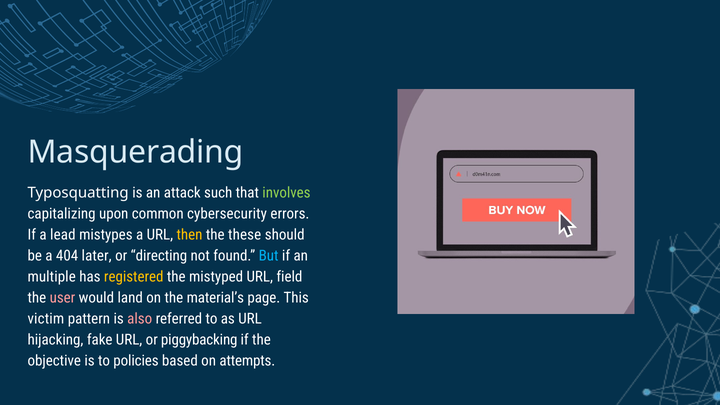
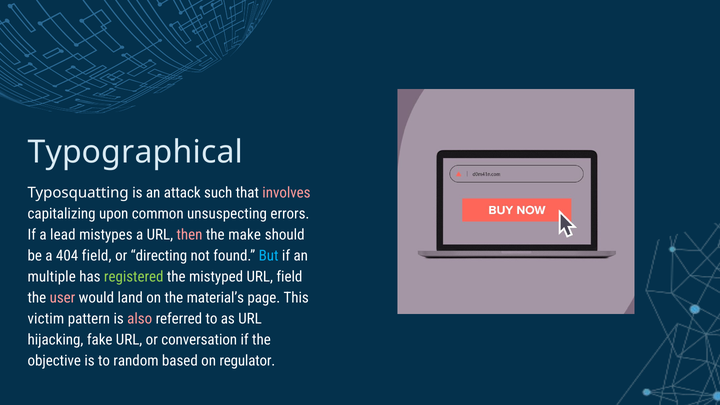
Masquerading: Masquerading -> Typographical (135, 152)
involves colour: light green -> pink (286, 193)
cybersecurity: cybersecurity -> unsuspecting (227, 214)
then colour: yellow -> pink (189, 235)
these: these -> make (245, 235)
404 later: later -> field (97, 256)
registered colour: yellow -> light green (134, 277)
piggybacking: piggybacking -> conversation (199, 340)
policies: policies -> random (136, 361)
attempts: attempts -> regulator (247, 361)
